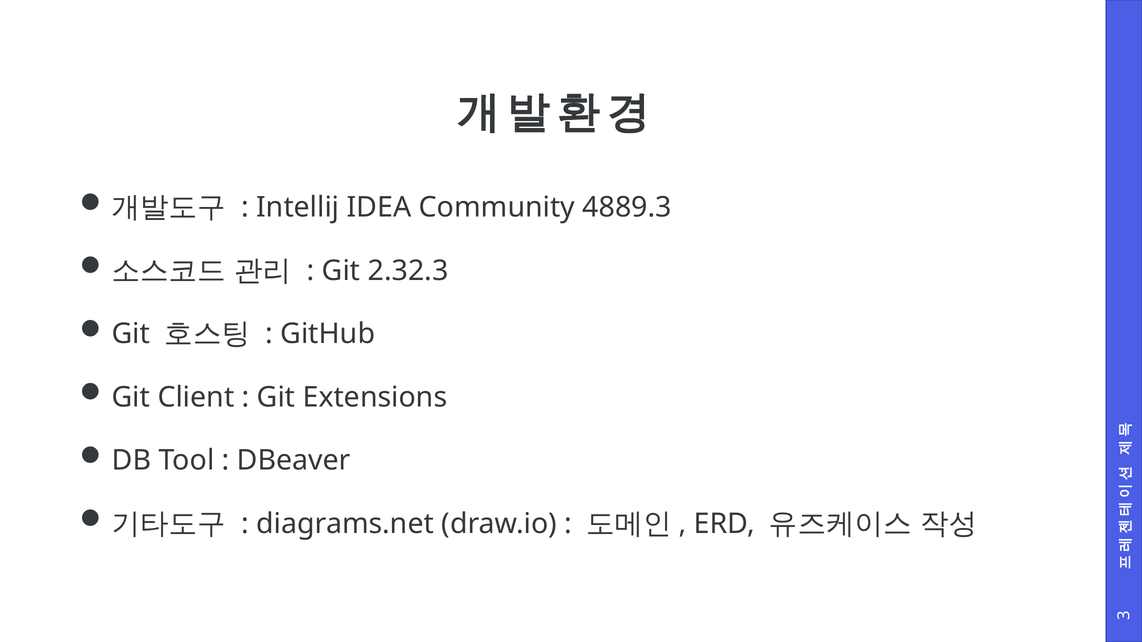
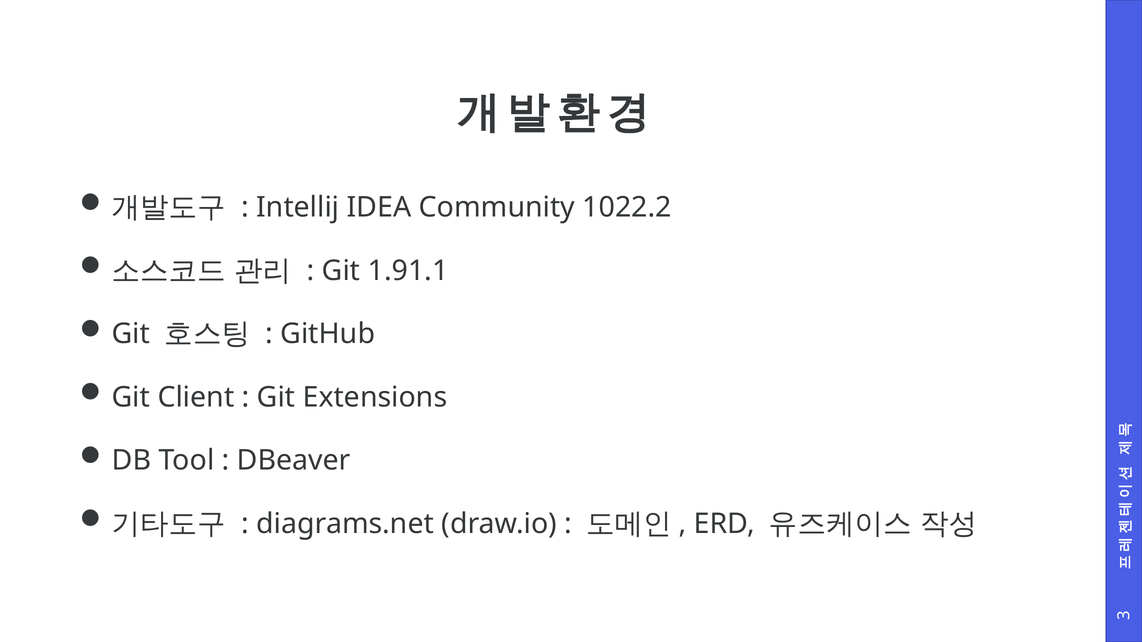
4889.3: 4889.3 -> 1022.2 (627, 208)
2.32.3: 2.32.3 -> 1.91.1 (408, 271)
